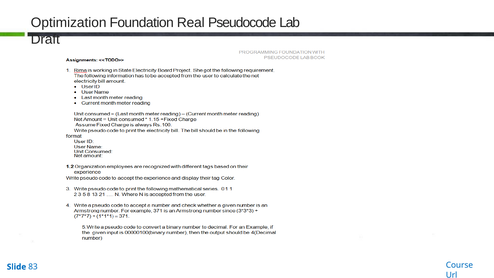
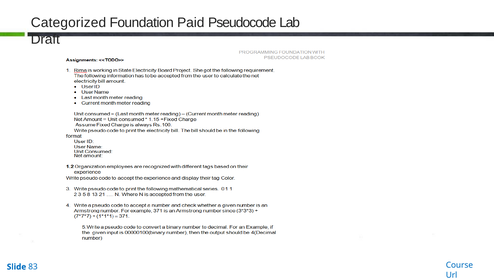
Optimization: Optimization -> Categorized (69, 23)
Real: Real -> Paid (191, 23)
